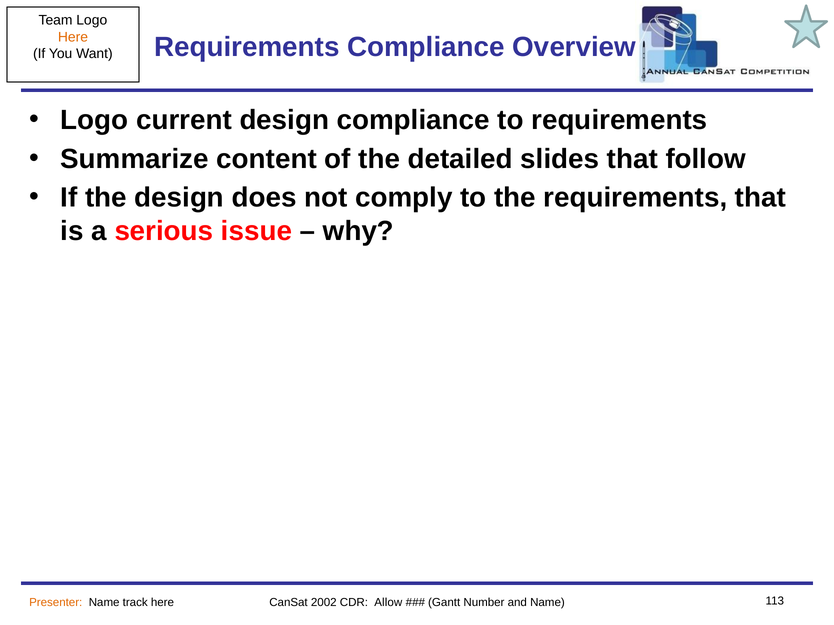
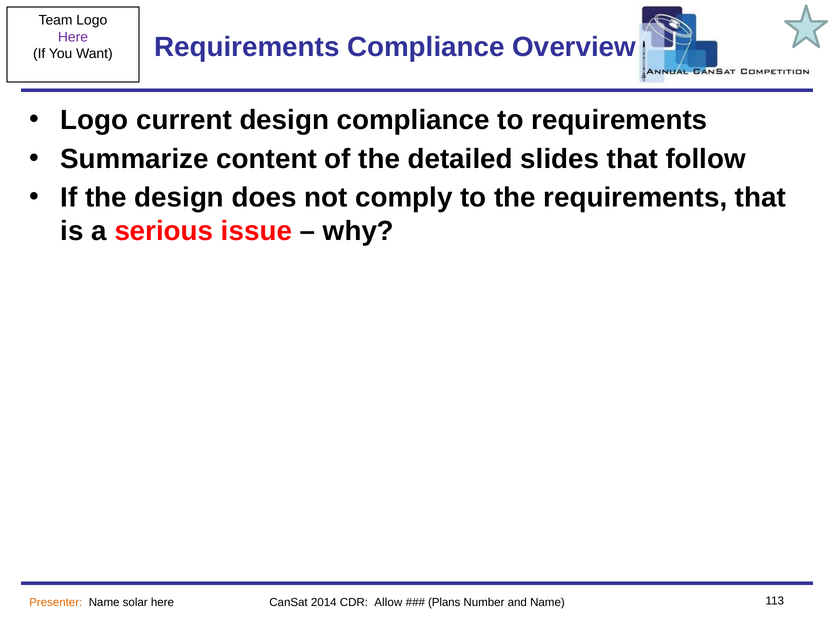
Here colour: orange -> purple (73, 37)
track: track -> solar (135, 603)
2002: 2002 -> 2014 (324, 603)
Gantt: Gantt -> Plans (444, 603)
